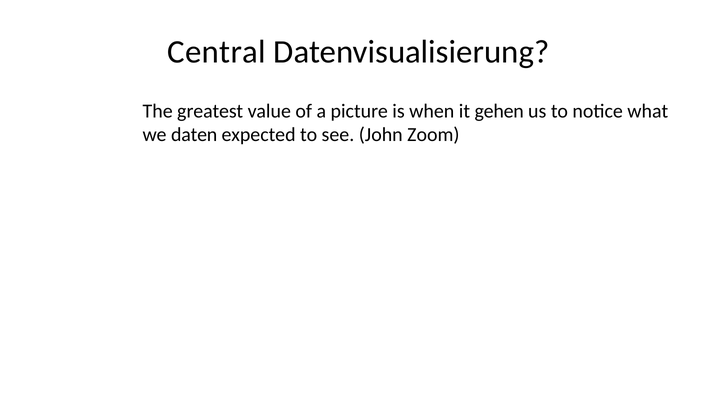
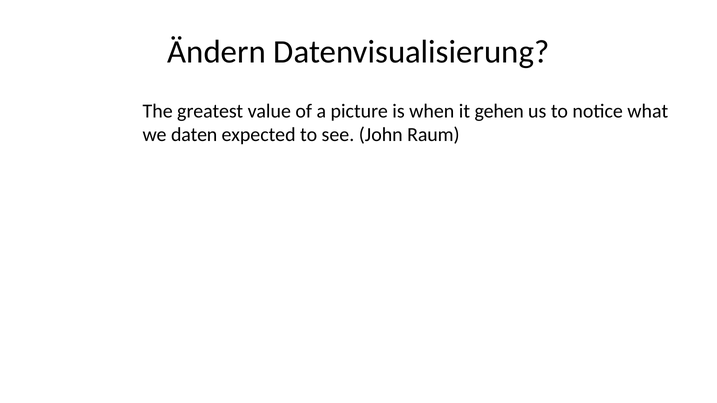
Central: Central -> Ändern (217, 52)
Zoom: Zoom -> Raum (433, 135)
